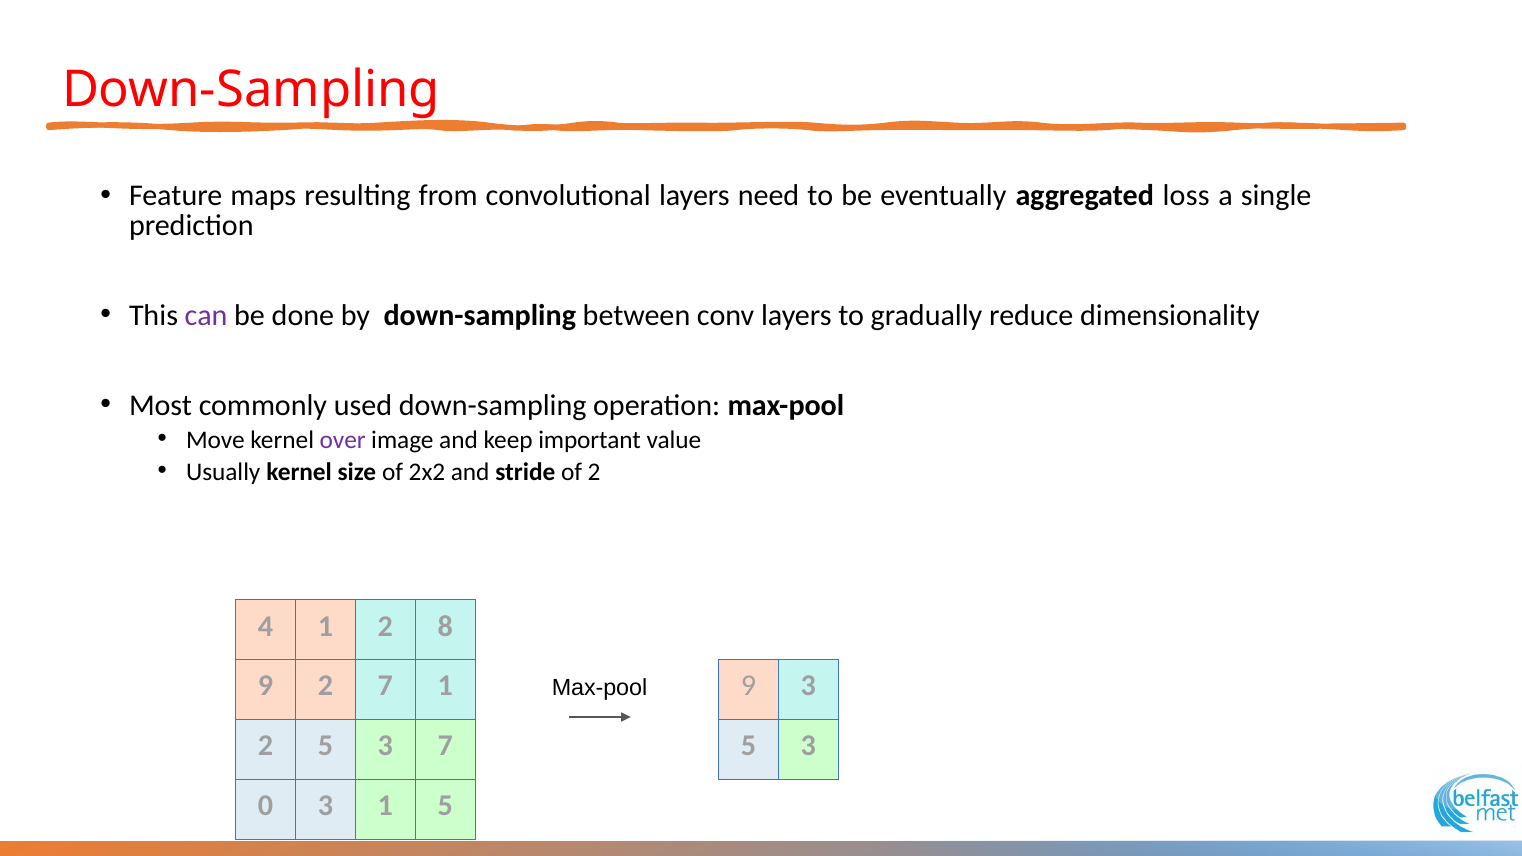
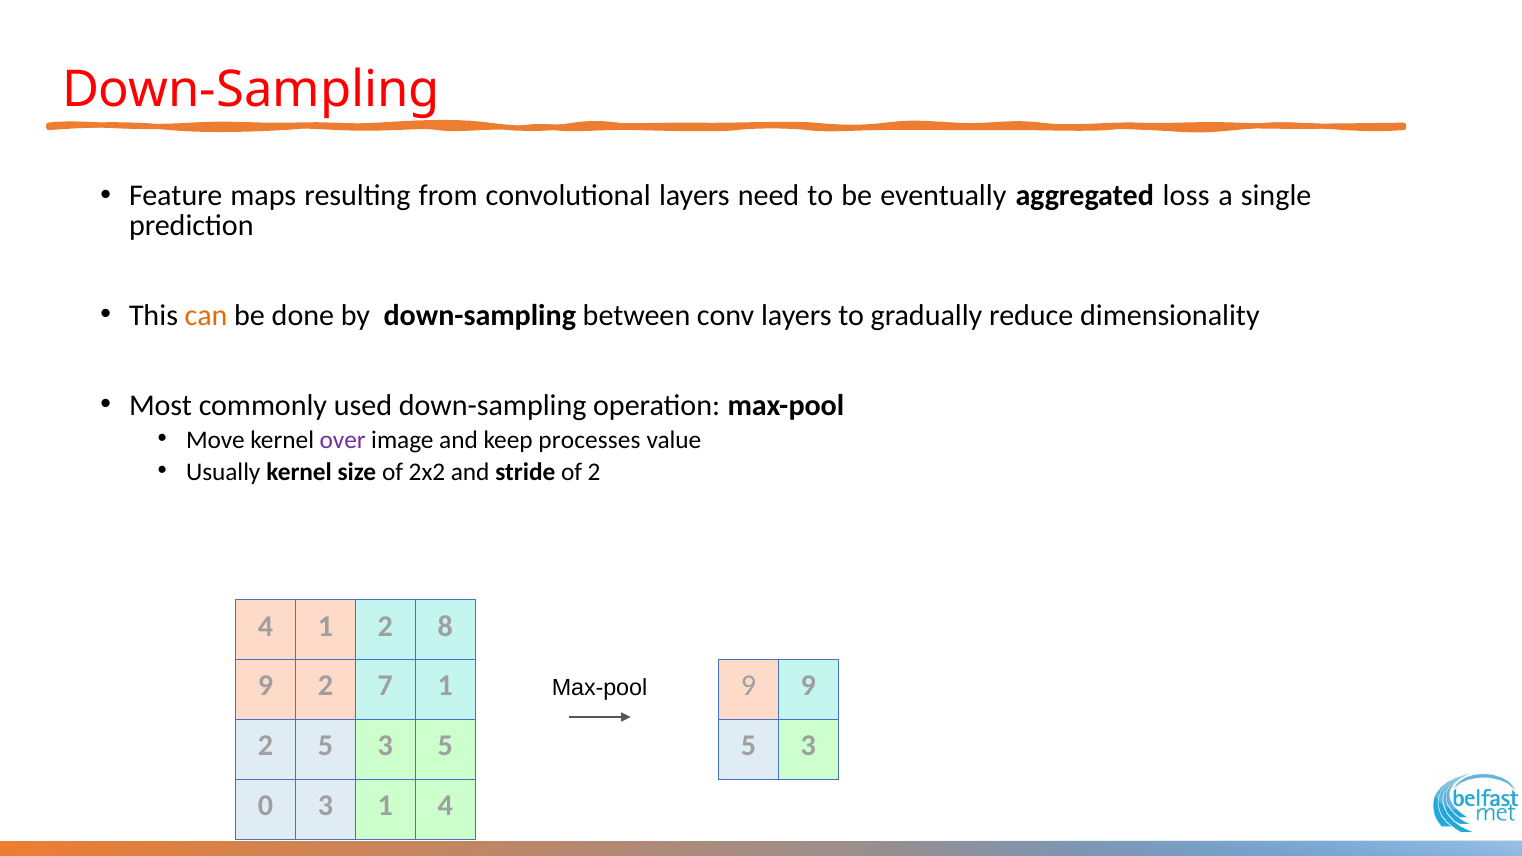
can colour: purple -> orange (206, 316)
important: important -> processes (589, 440)
9 3: 3 -> 9 (808, 686)
3 7: 7 -> 5 (445, 746)
1 5: 5 -> 4 (445, 806)
